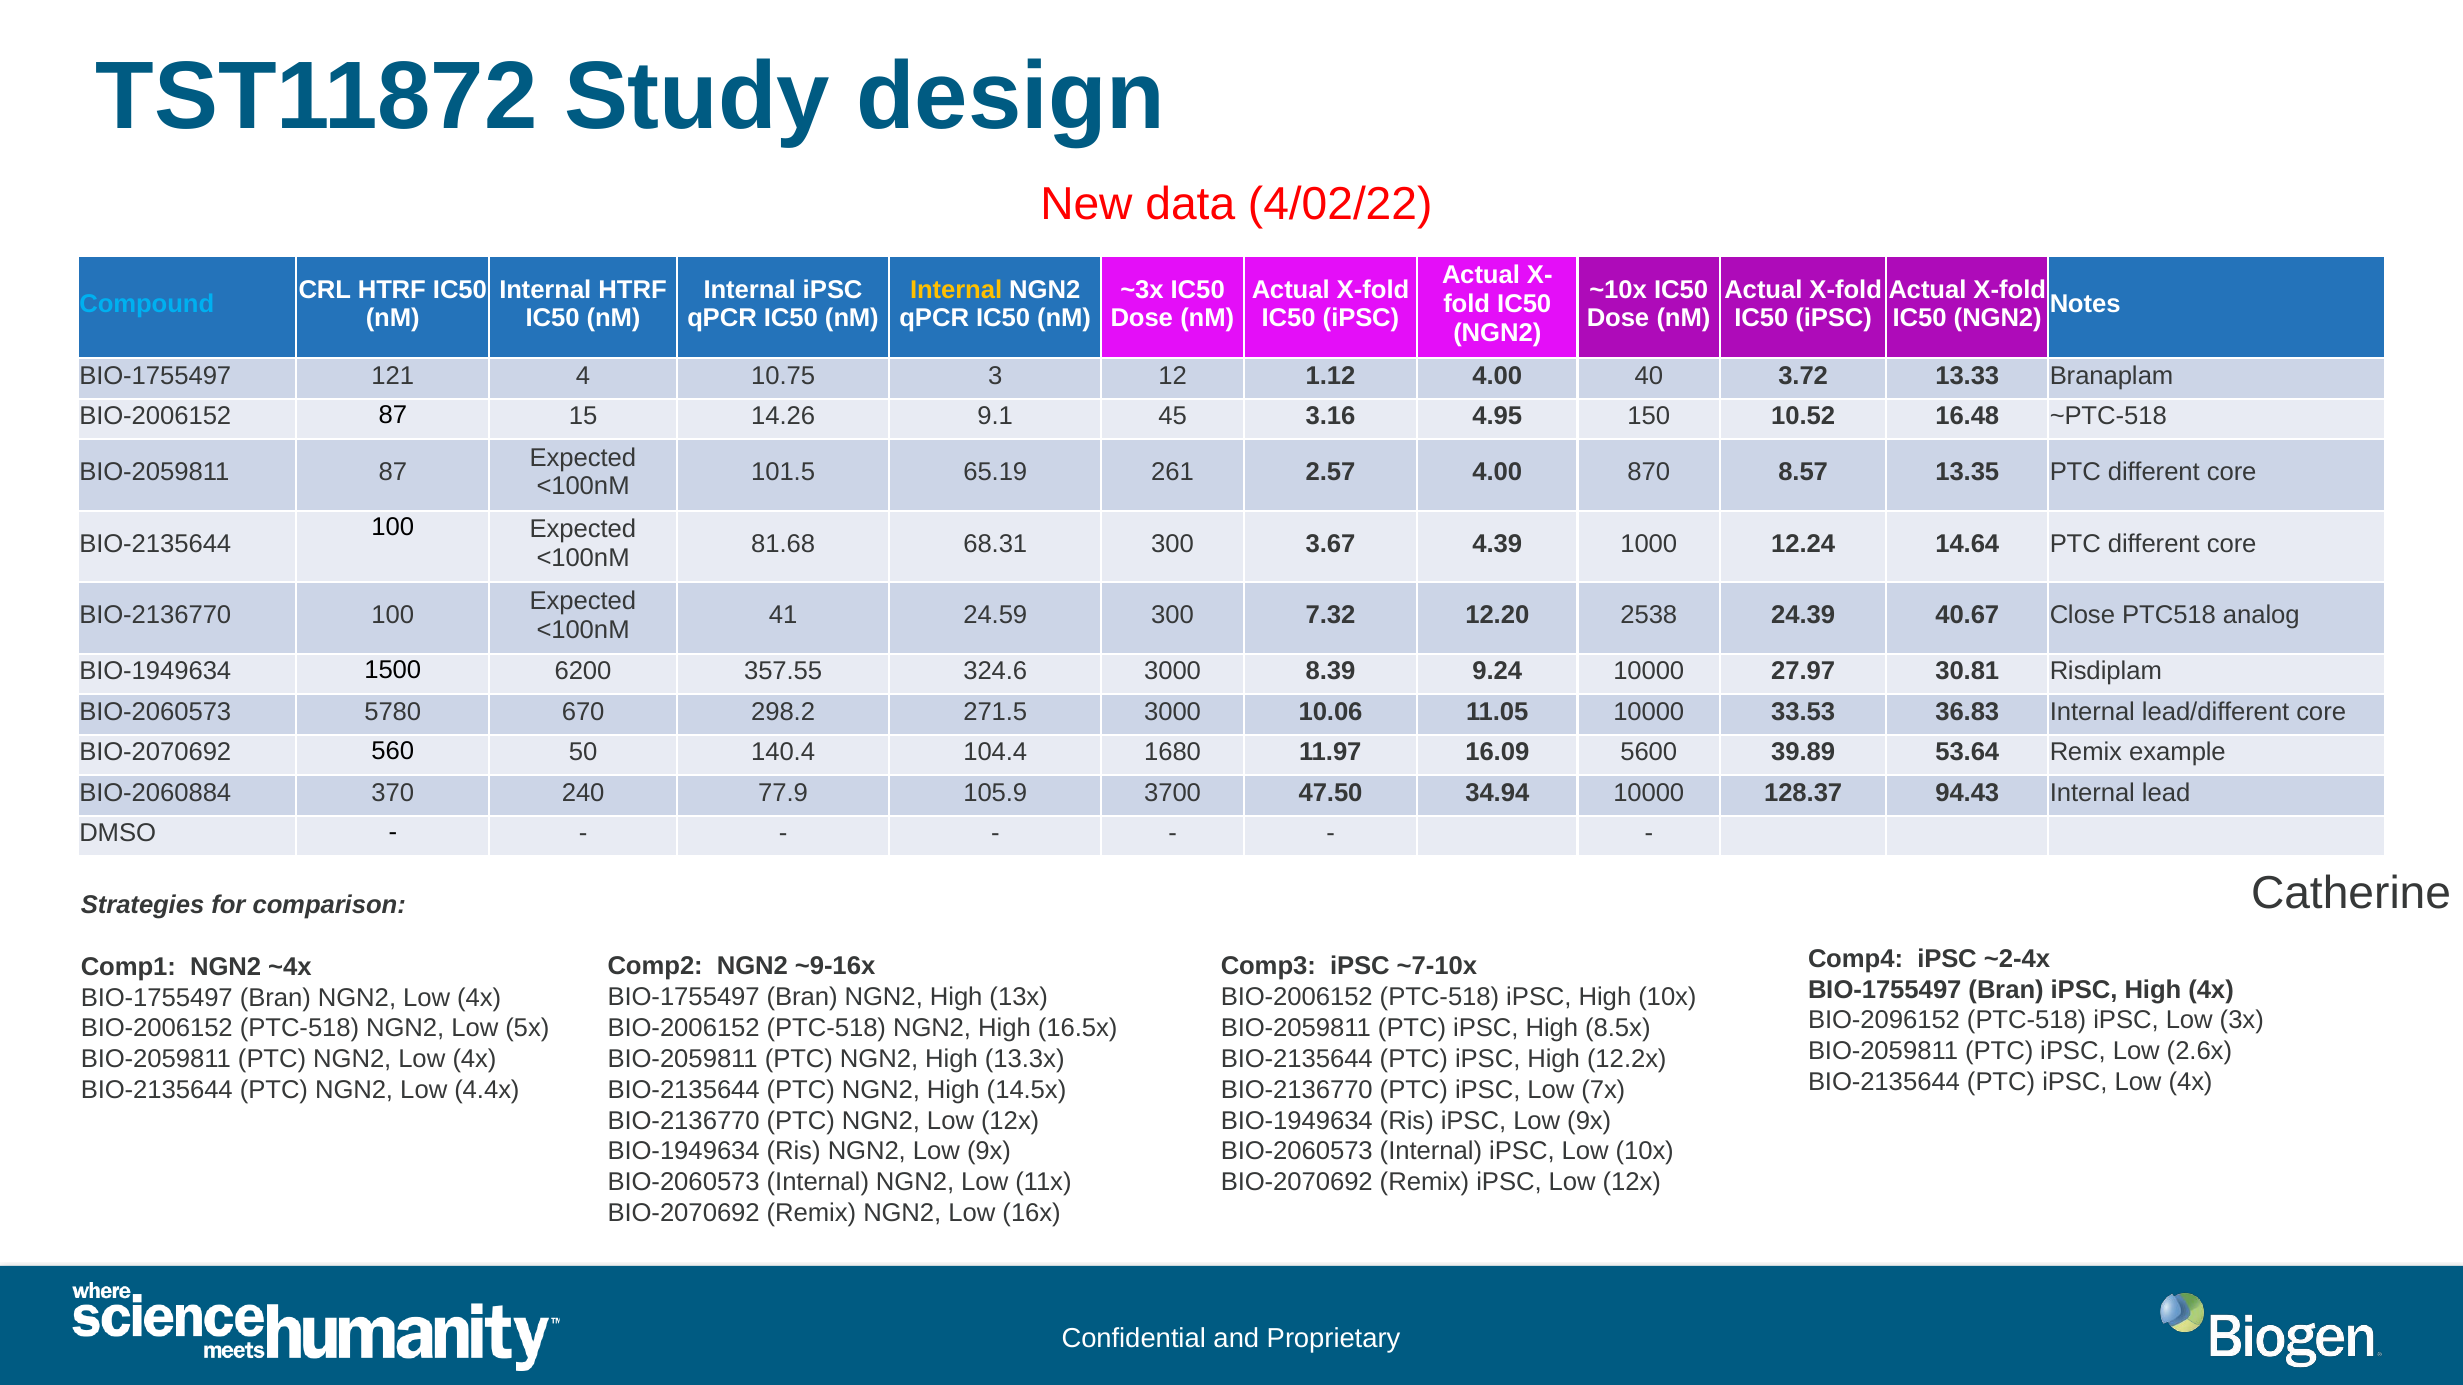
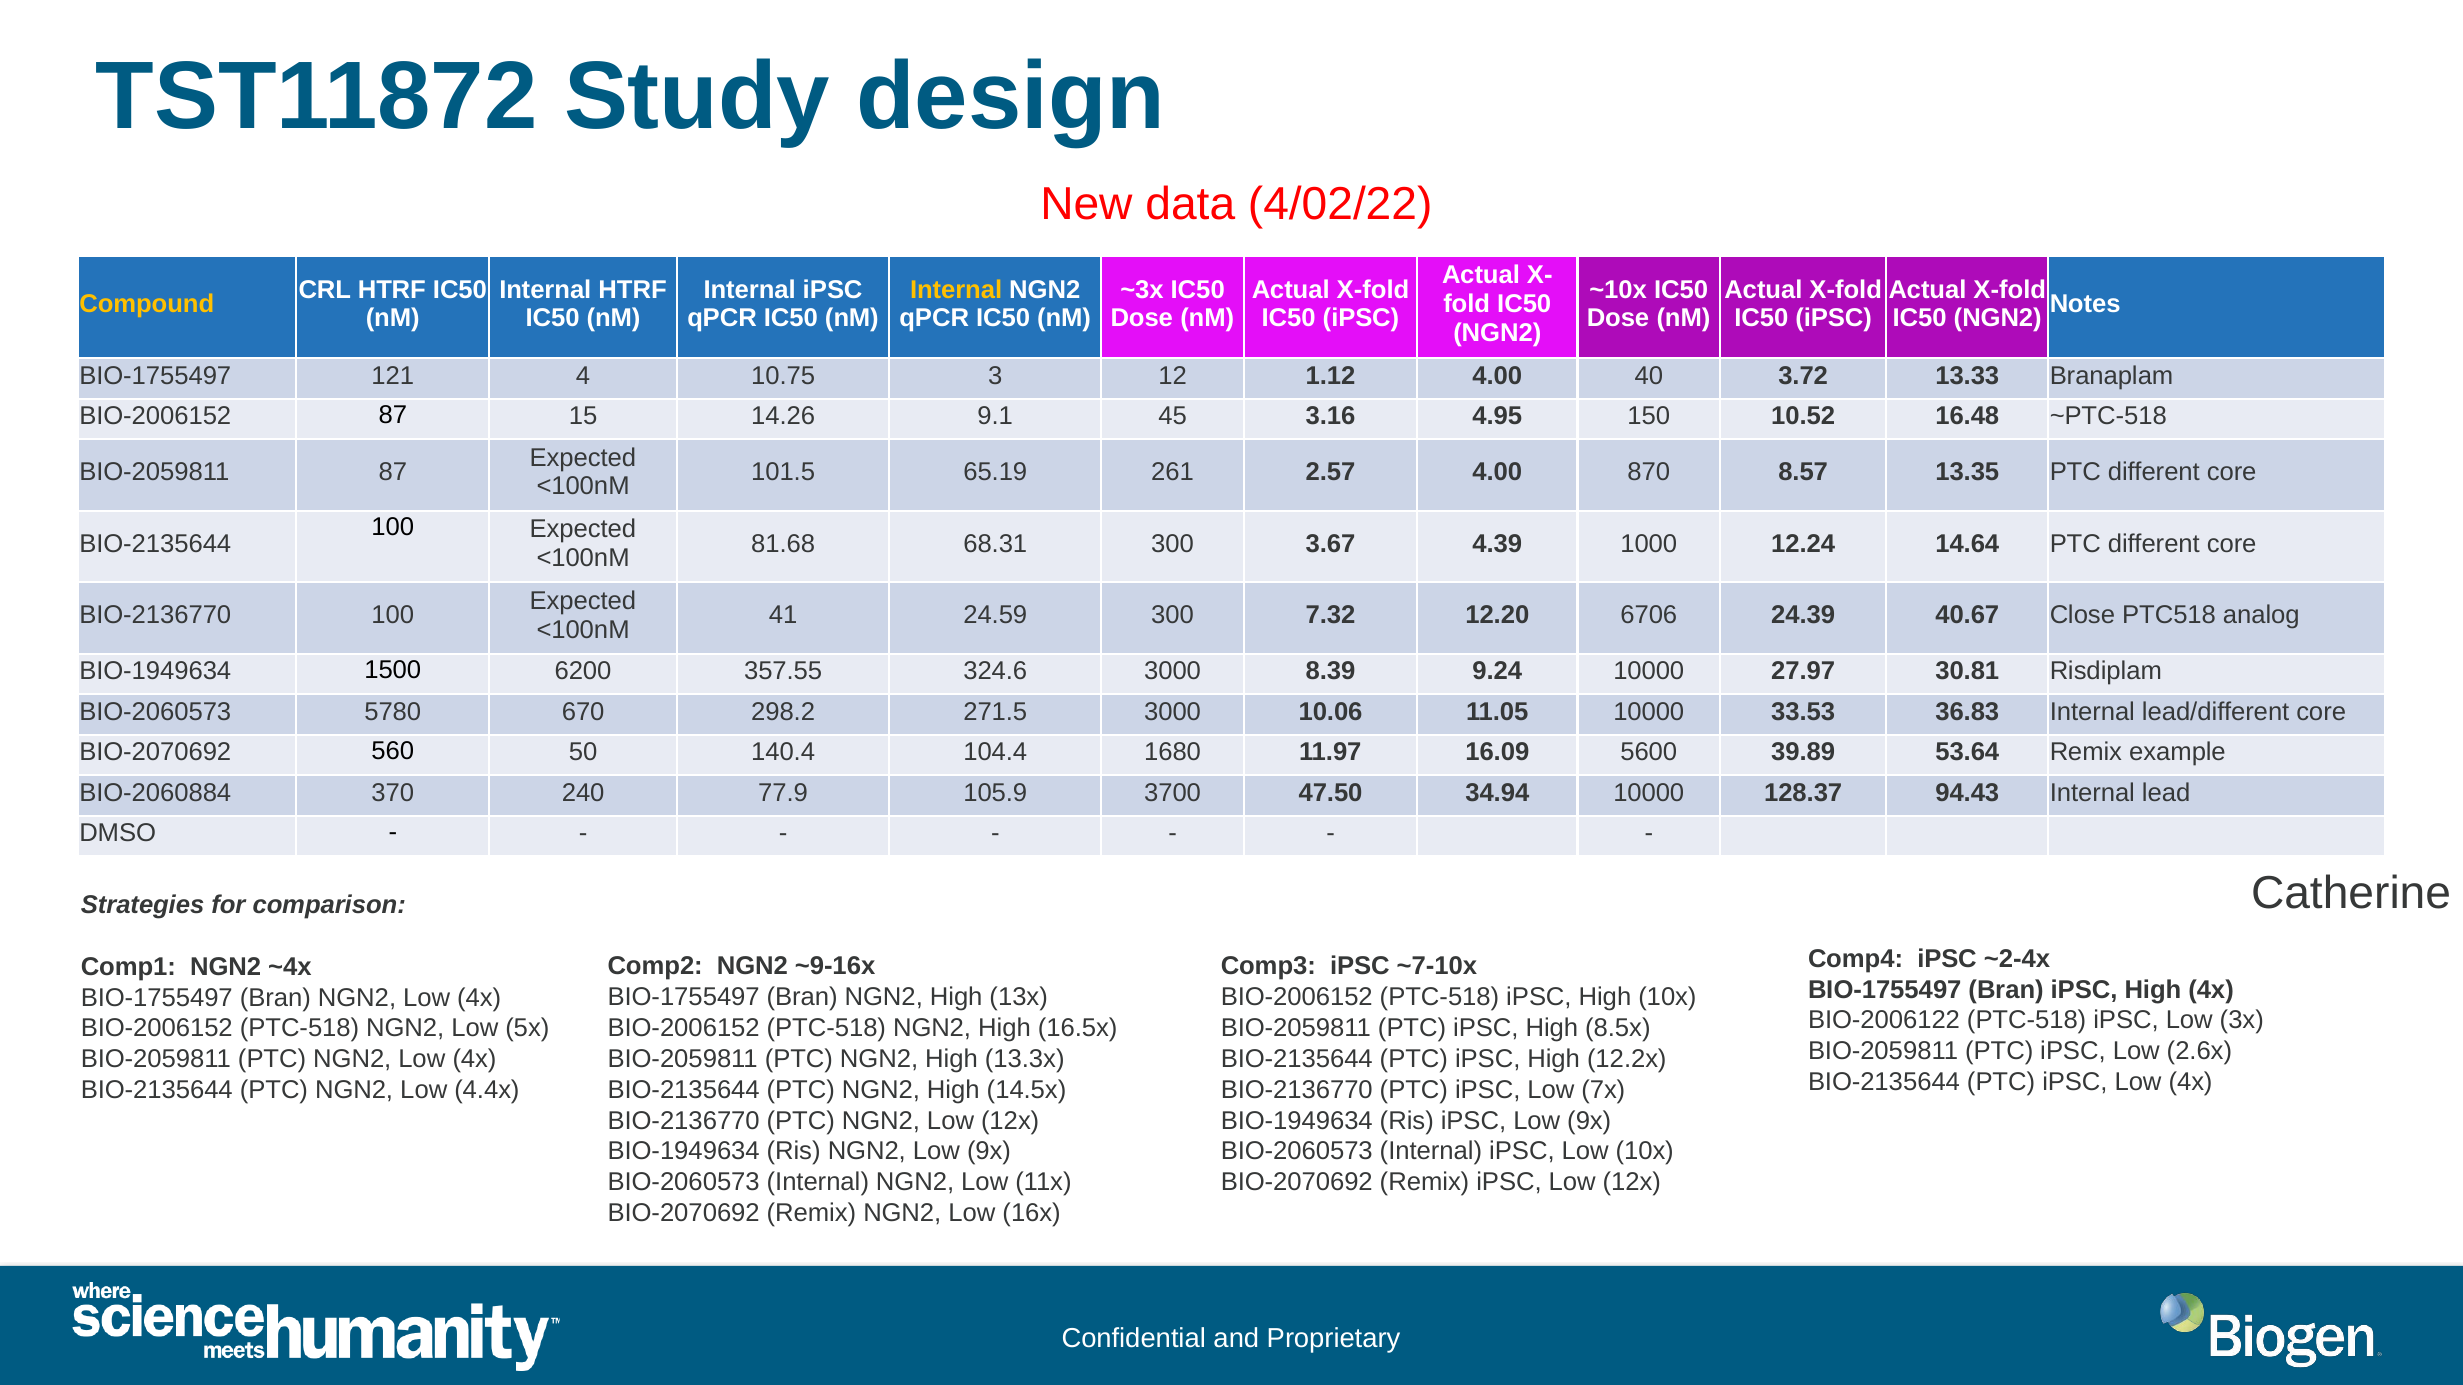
Compound colour: light blue -> yellow (147, 304)
2538: 2538 -> 6706 (1649, 615)
BIO-2096152: BIO-2096152 -> BIO-2006122 (1884, 1021)
